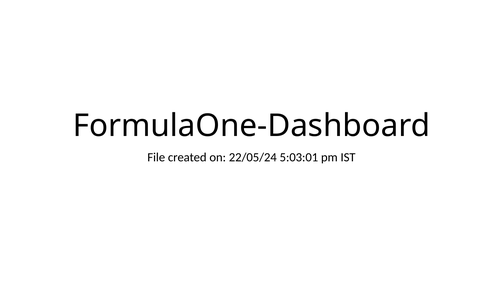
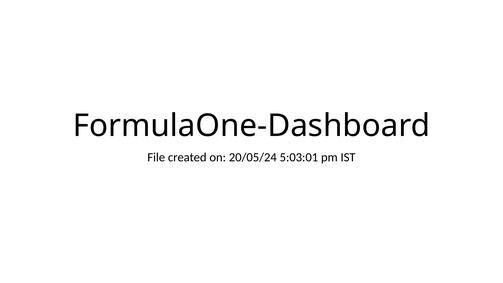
22/05/24: 22/05/24 -> 20/05/24 (253, 157)
